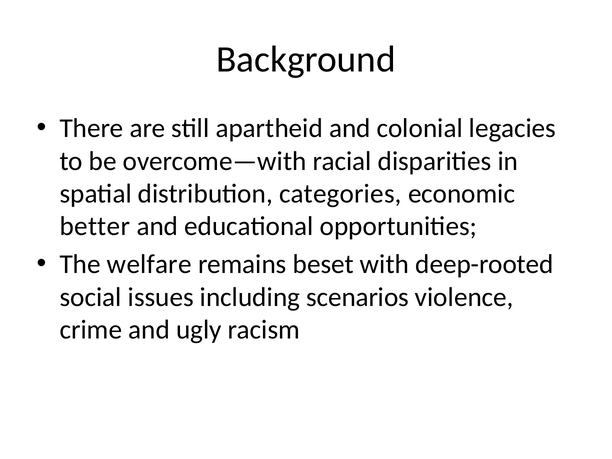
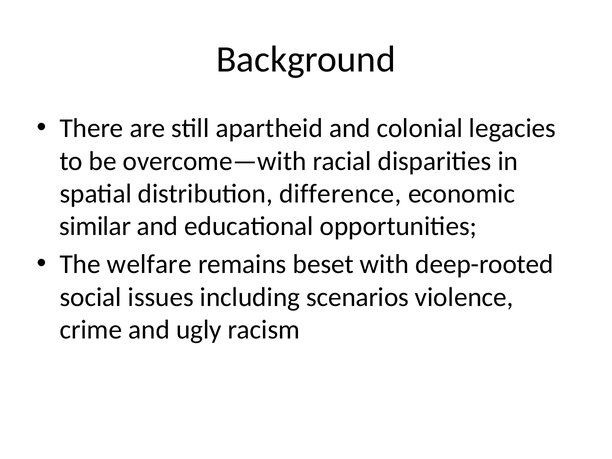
categories: categories -> difference (340, 194)
better: better -> similar (95, 226)
